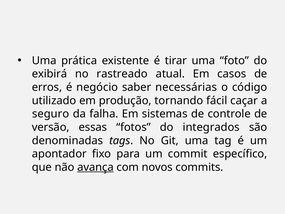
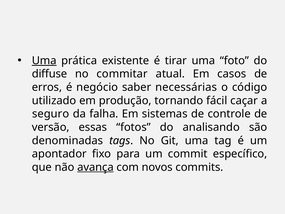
Uma underline: none -> present (44, 61)
exibirá: exibirá -> diffuse (49, 74)
rastreado: rastreado -> commitar (122, 74)
integrados: integrados -> analisando (211, 127)
